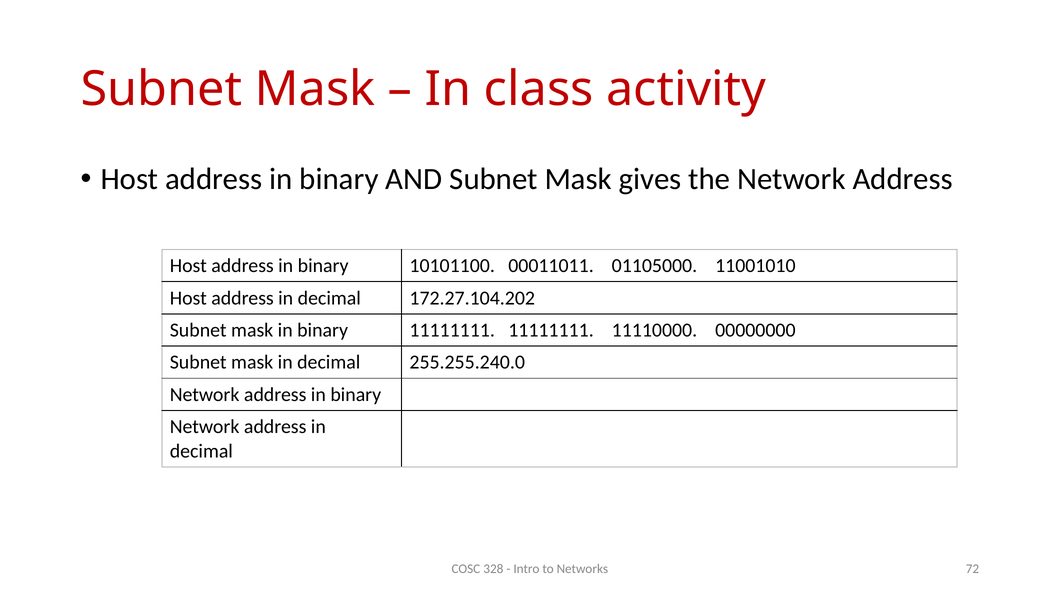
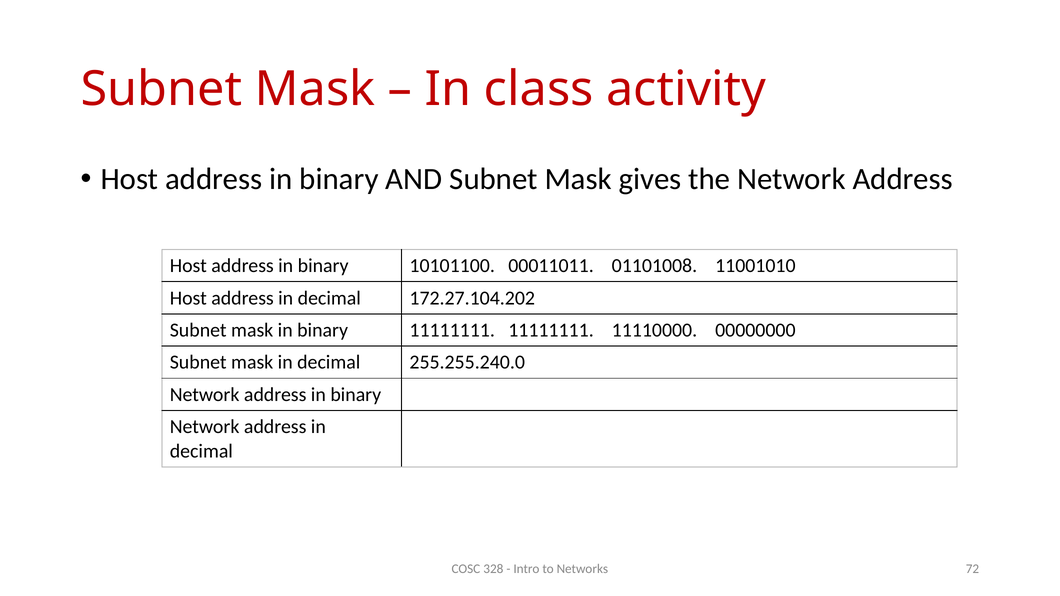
01105000: 01105000 -> 01101008 (654, 266)
